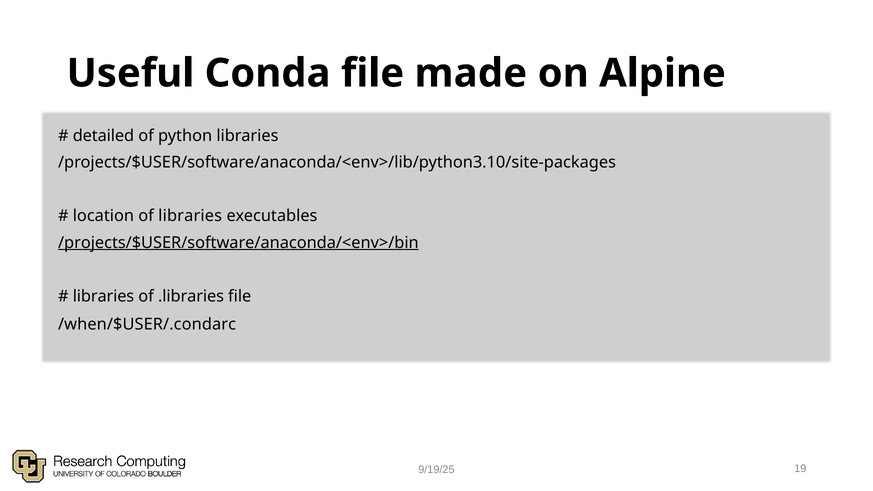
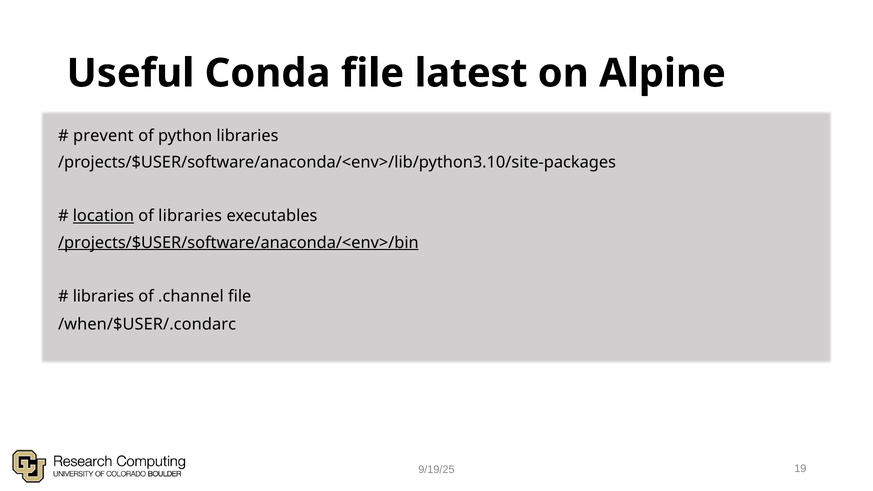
made: made -> latest (471, 73)
detailed: detailed -> prevent (103, 136)
location underline: none -> present (103, 216)
.libraries: .libraries -> .channel (191, 296)
